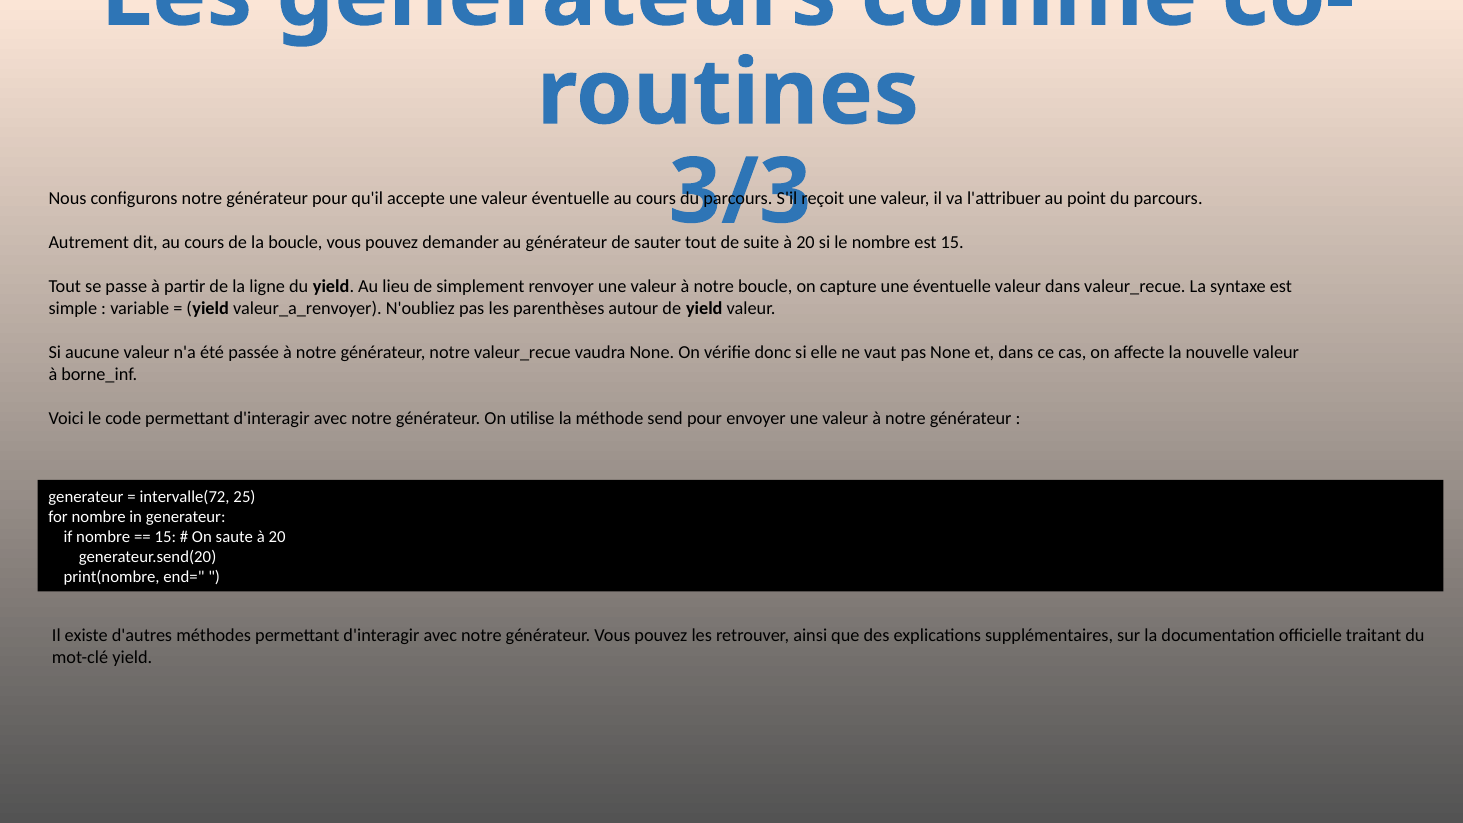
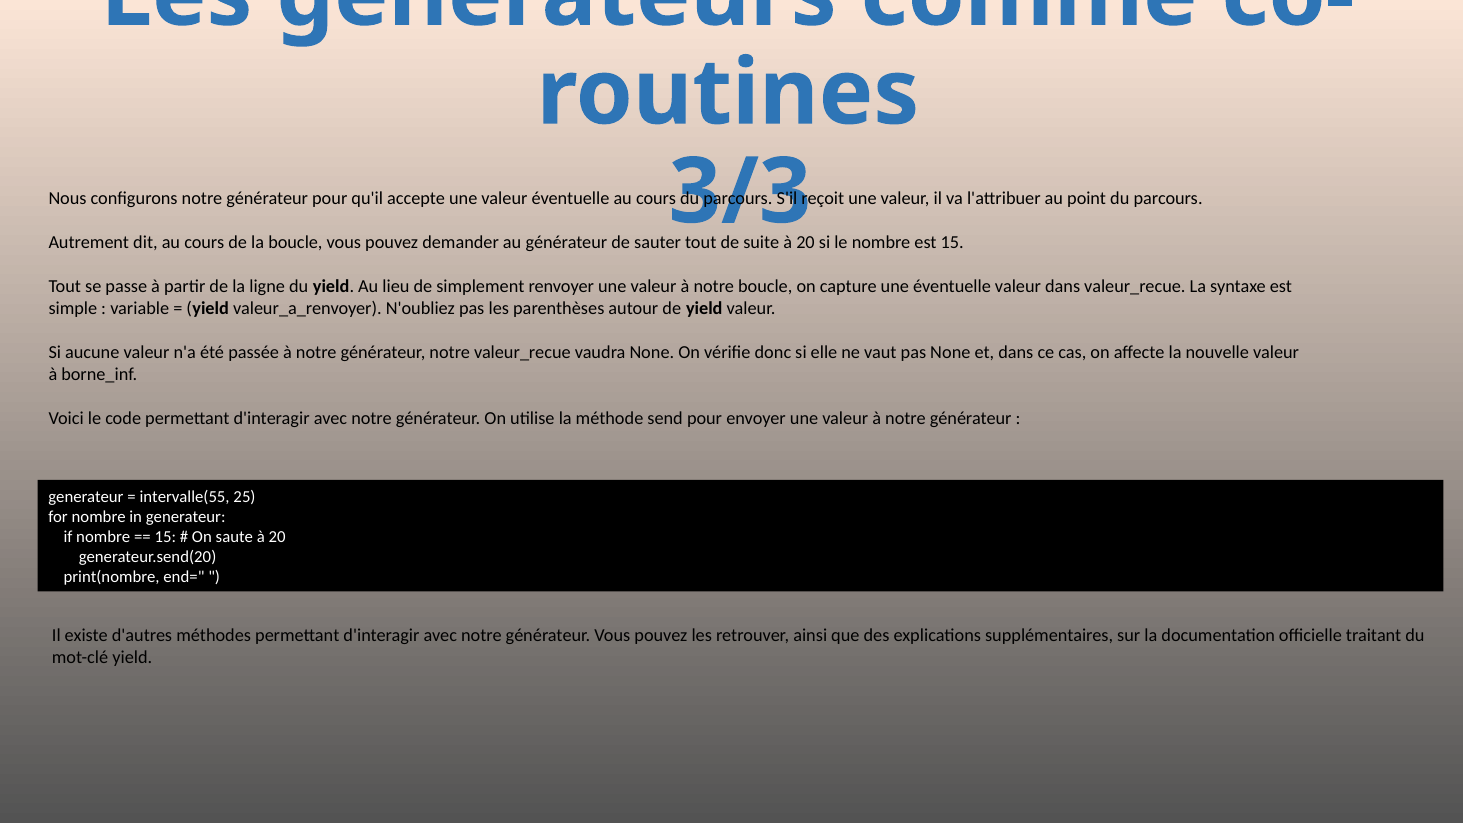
intervalle(72: intervalle(72 -> intervalle(55 (185, 497)
